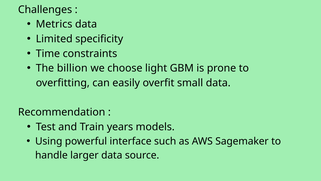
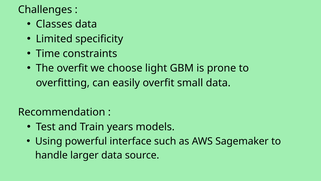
Metrics: Metrics -> Classes (54, 24)
The billion: billion -> overfit (72, 68)
